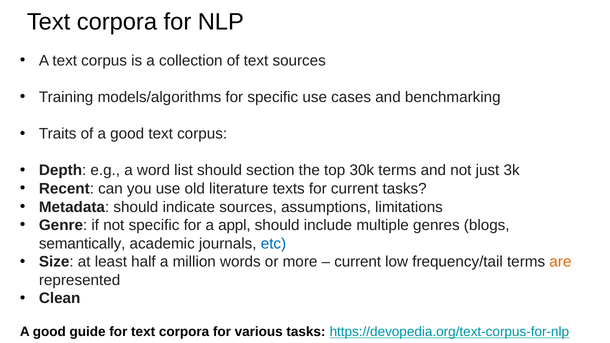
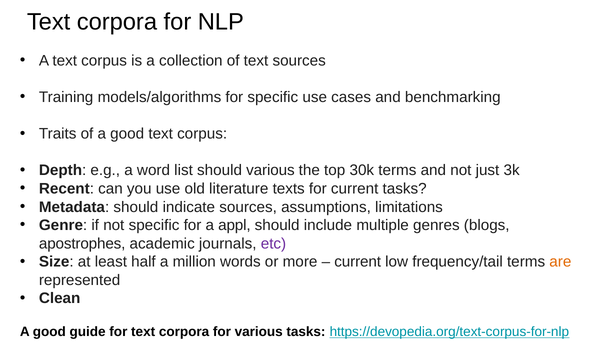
should section: section -> various (270, 170)
semantically: semantically -> apostrophes (82, 244)
etc colour: blue -> purple (273, 244)
